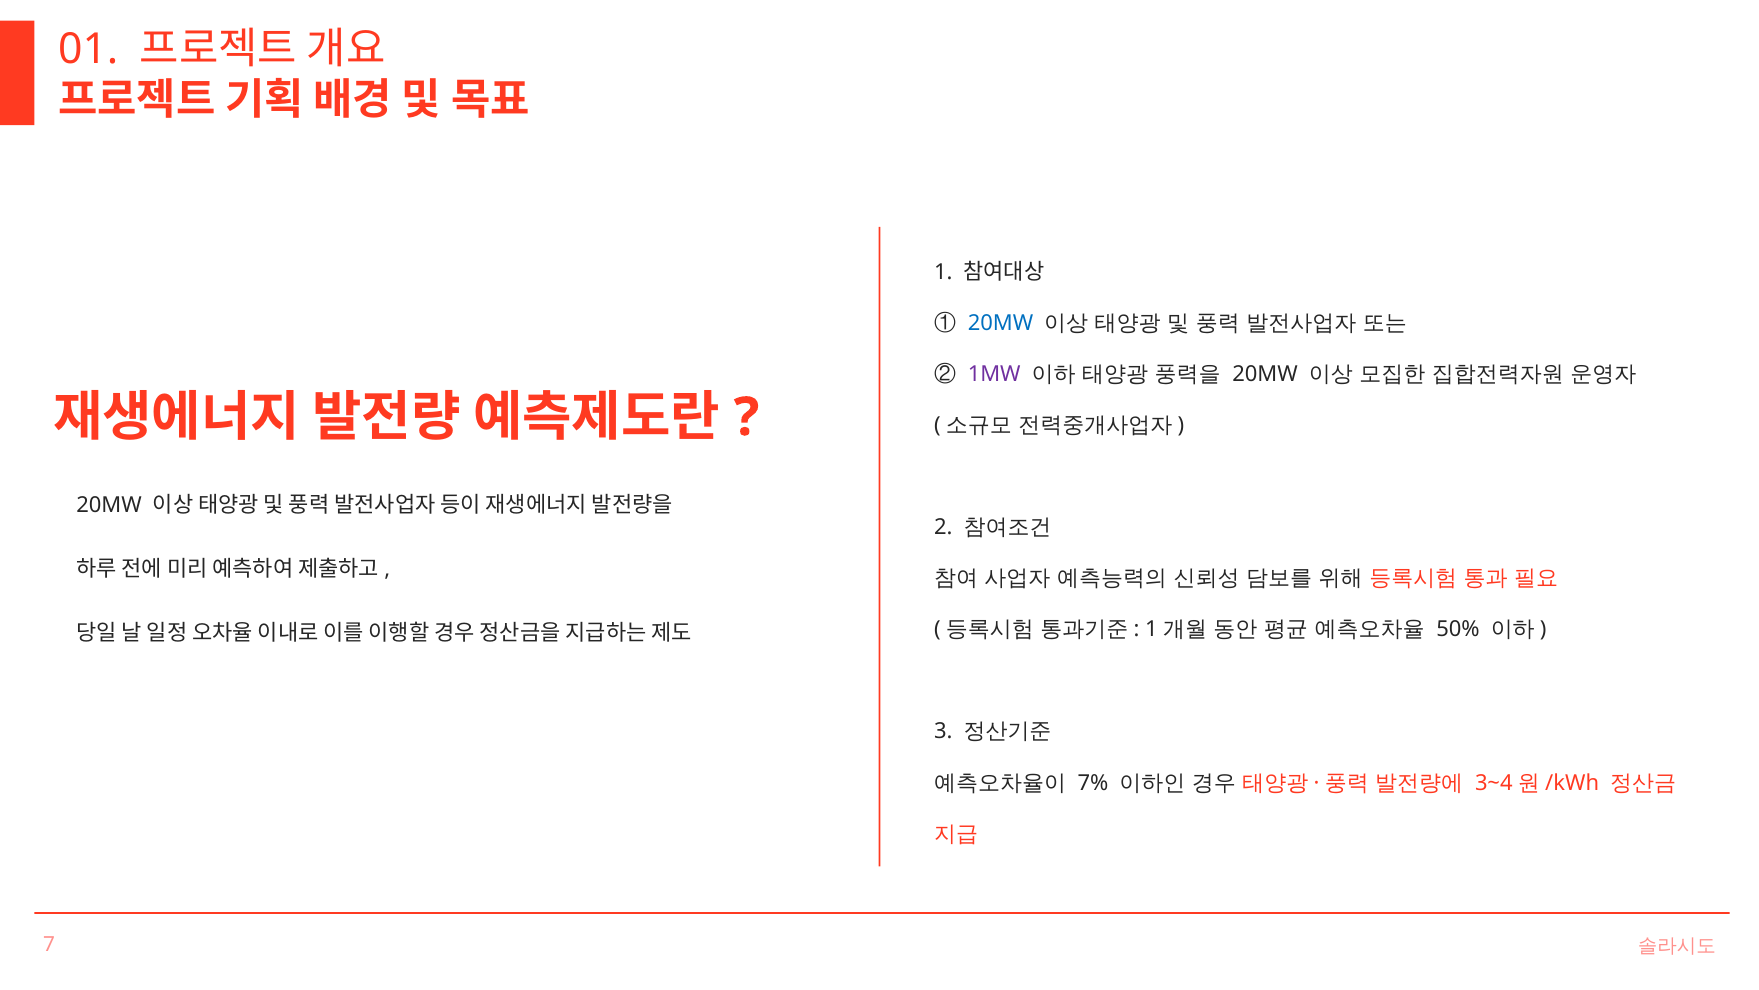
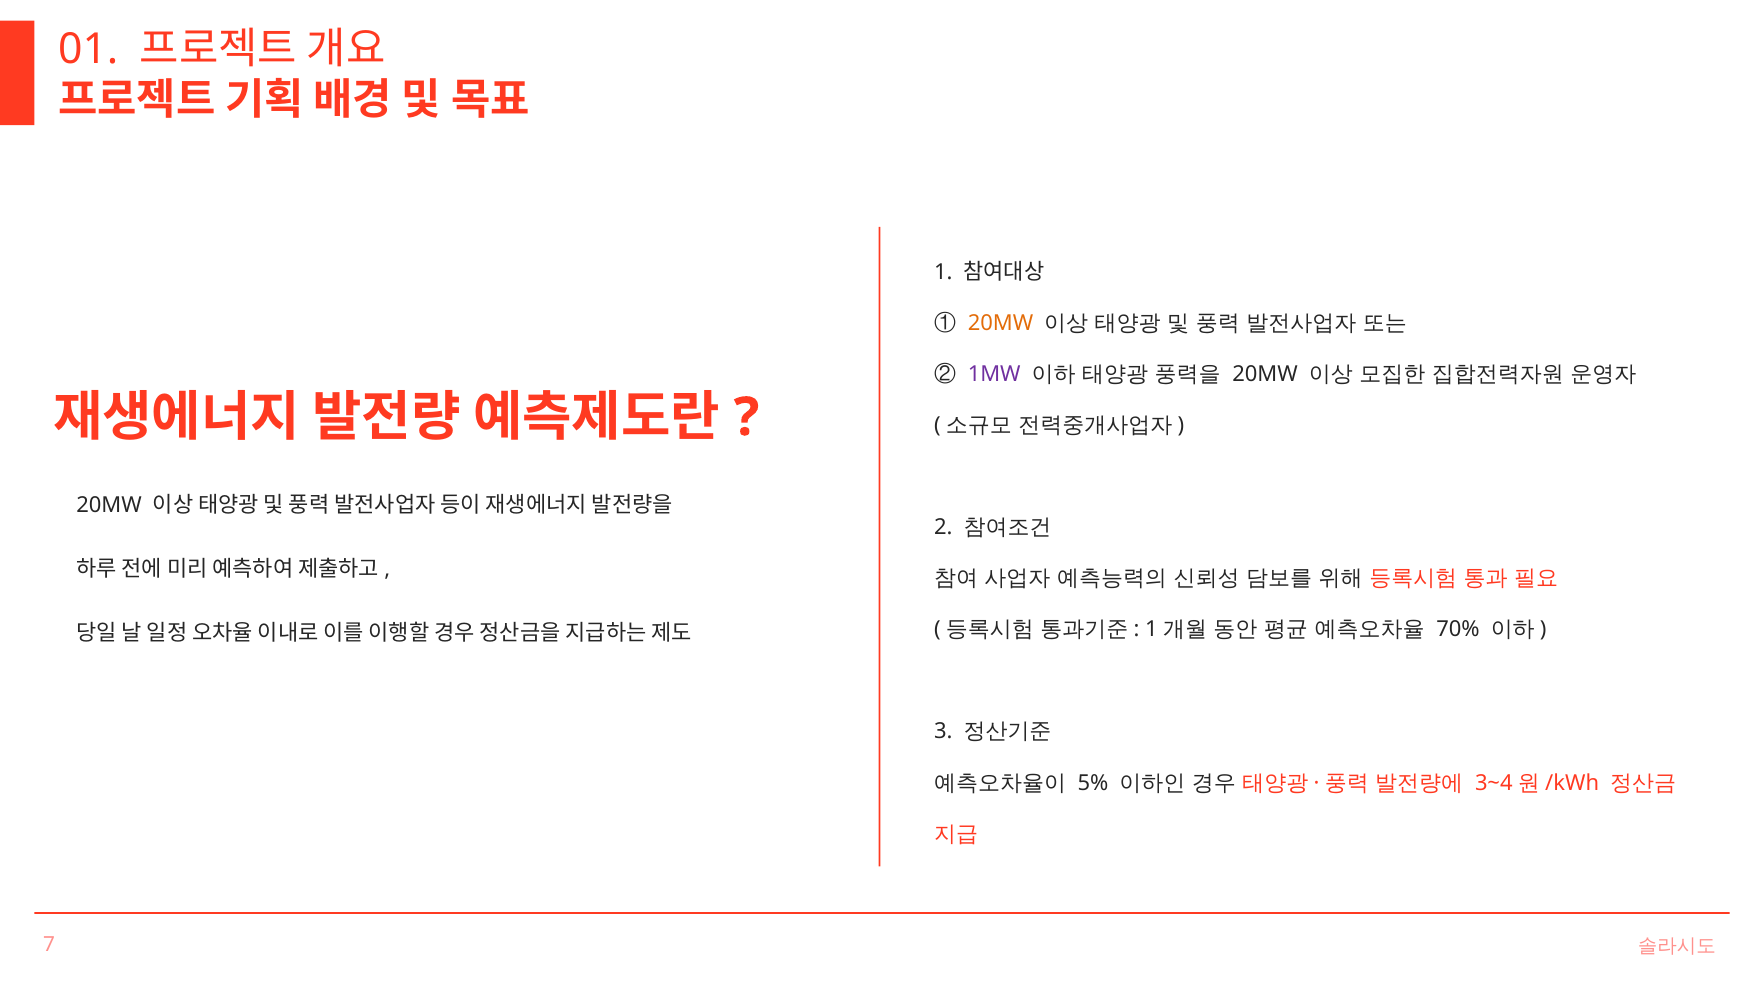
20MW colour: blue -> orange (1000, 323)
50%: 50% -> 70% (1458, 629)
7%: 7% -> 5% (1093, 782)
